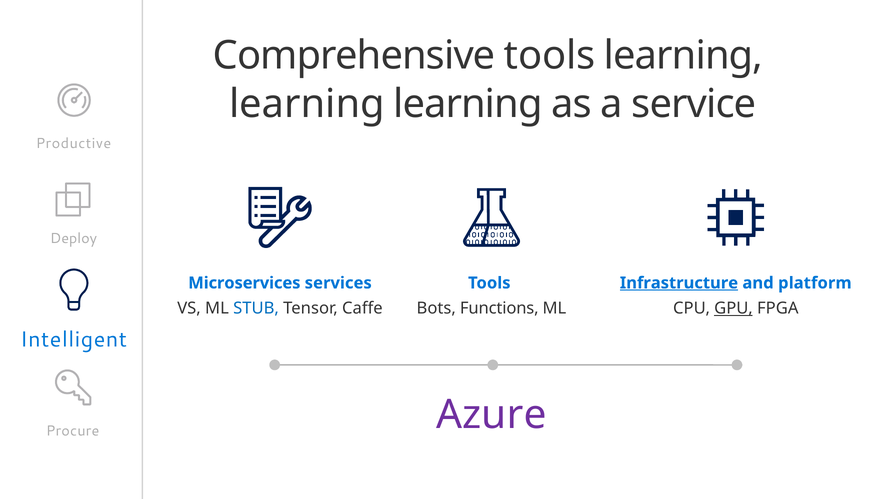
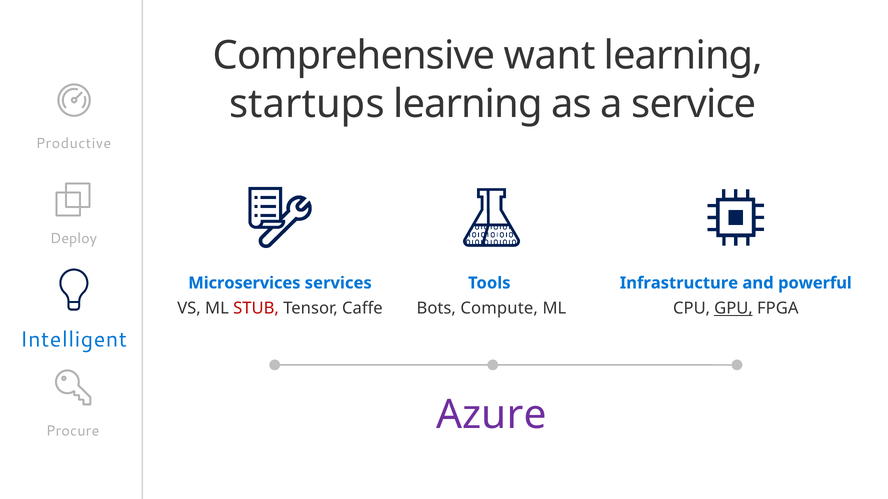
Comprehensive tools: tools -> want (550, 56)
learning: learning -> startups (307, 104)
Infrastructure underline: present -> none (679, 283)
platform: platform -> powerful (815, 283)
STUB colour: blue -> red (256, 309)
Functions: Functions -> Compute (499, 309)
